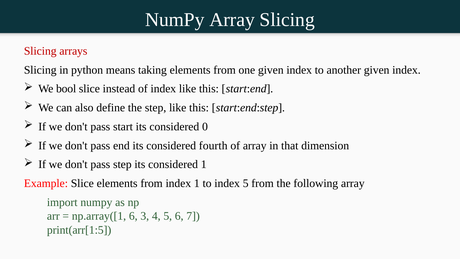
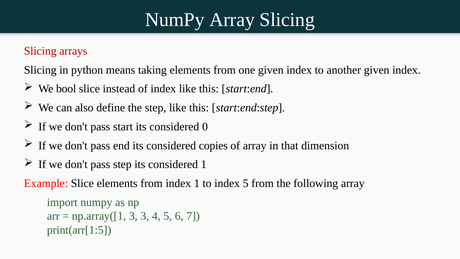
fourth: fourth -> copies (213, 145)
np.array([1 6: 6 -> 3 (133, 216)
